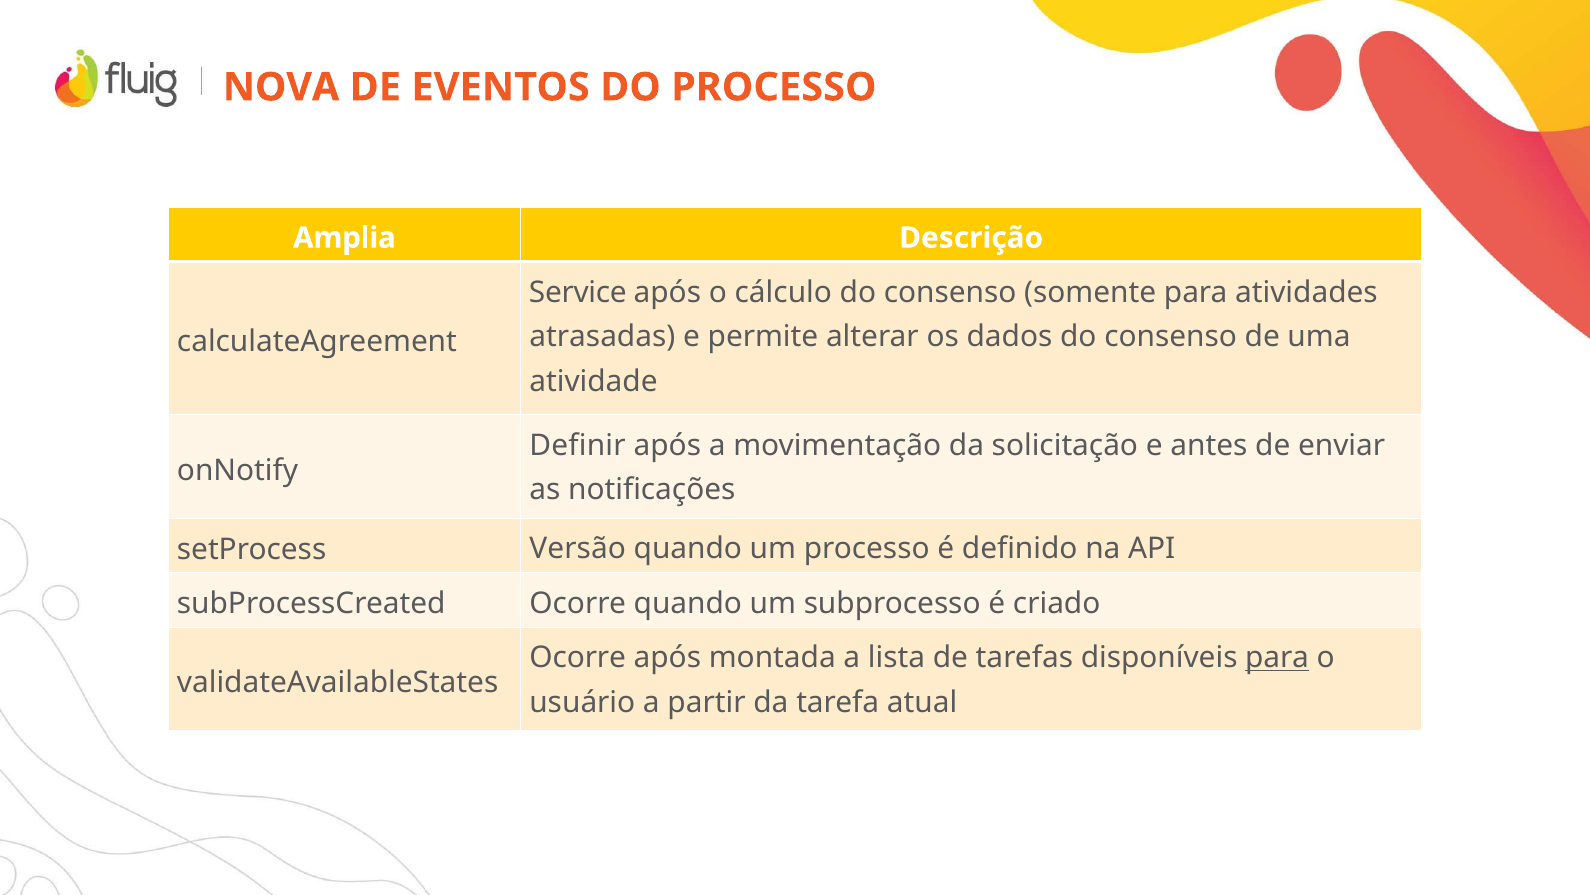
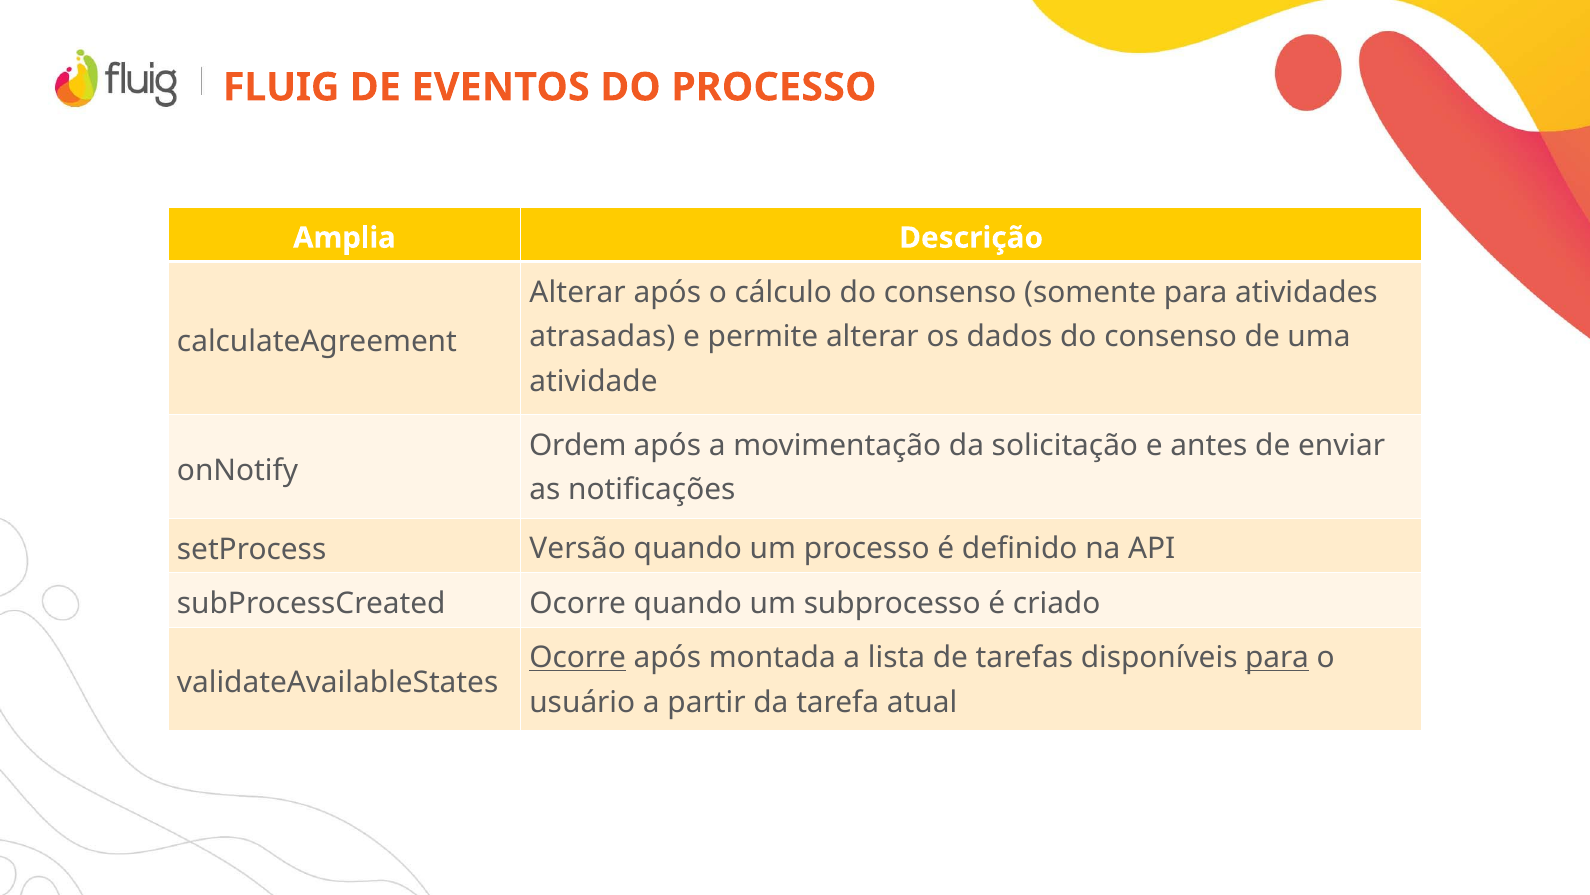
NOVA: NOVA -> FLUIG (281, 87)
Service: Service -> Alterar (578, 292)
Definir: Definir -> Ordem (578, 445)
Ocorre underline: none -> present (578, 657)
